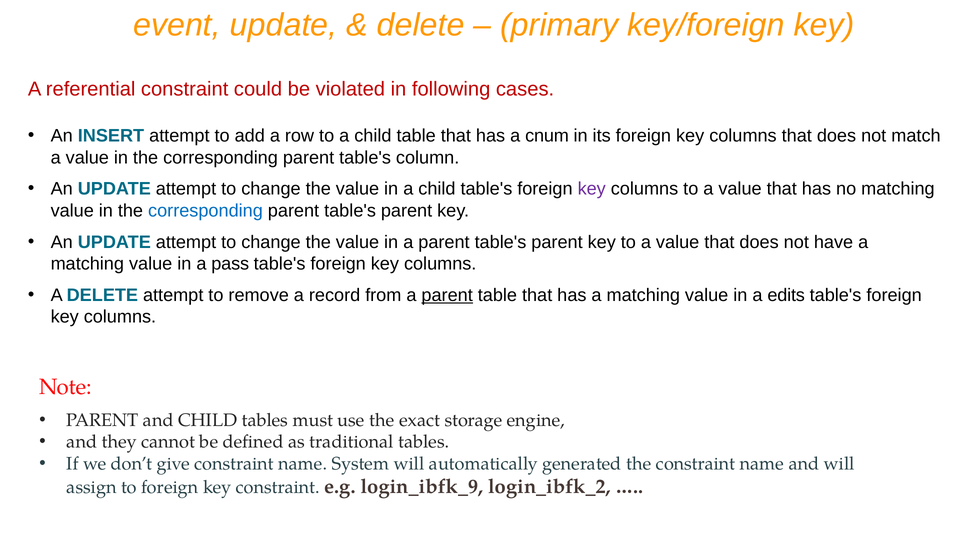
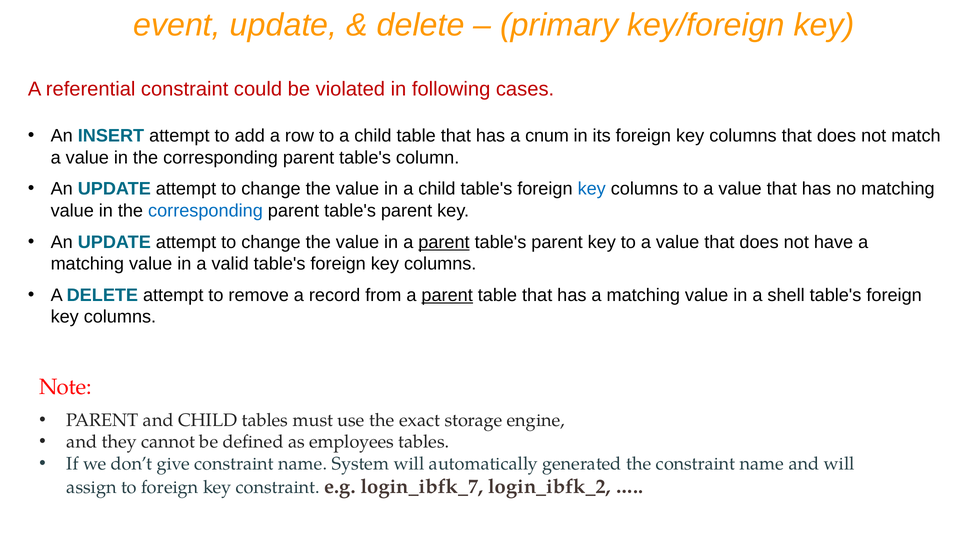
key colour: purple -> blue (592, 189)
parent underline: none -> present (444, 242)
pass: pass -> valid (230, 264)
edits: edits -> shell (786, 295)
traditional: traditional -> employees (352, 442)
login_ibfk_9: login_ibfk_9 -> login_ibfk_7 (422, 487)
